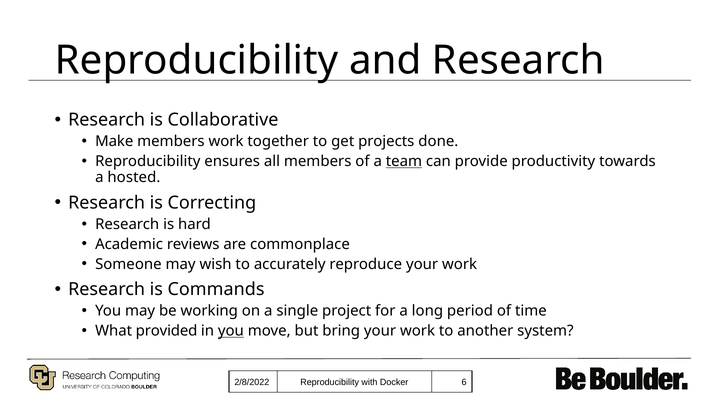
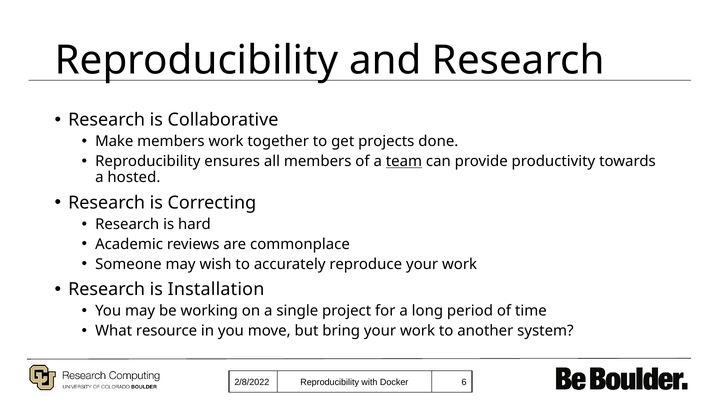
Commands: Commands -> Installation (216, 289)
provided: provided -> resource (167, 331)
you underline: present -> none (231, 331)
